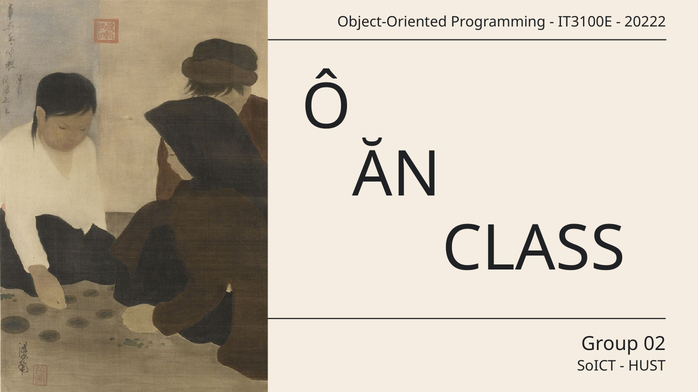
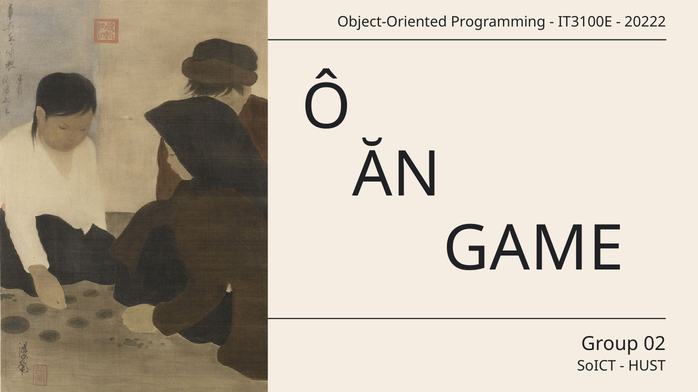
CLASS: CLASS -> GAME (534, 249)
